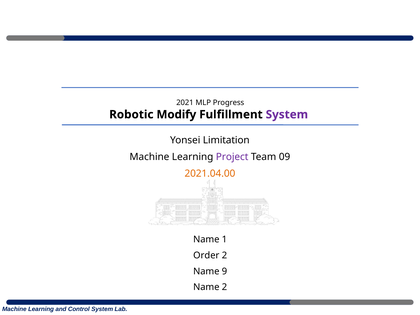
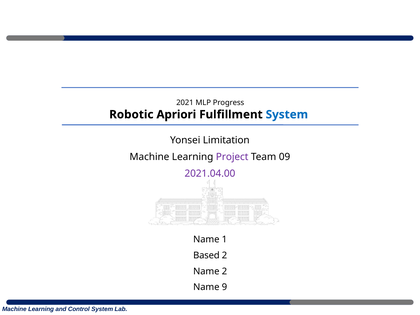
Modify: Modify -> Apriori (176, 115)
System colour: purple -> blue (287, 115)
2021.04.00 colour: orange -> purple (210, 173)
Order: Order -> Based (206, 255)
Name 9: 9 -> 2 (225, 271)
Name 2: 2 -> 9 (225, 287)
